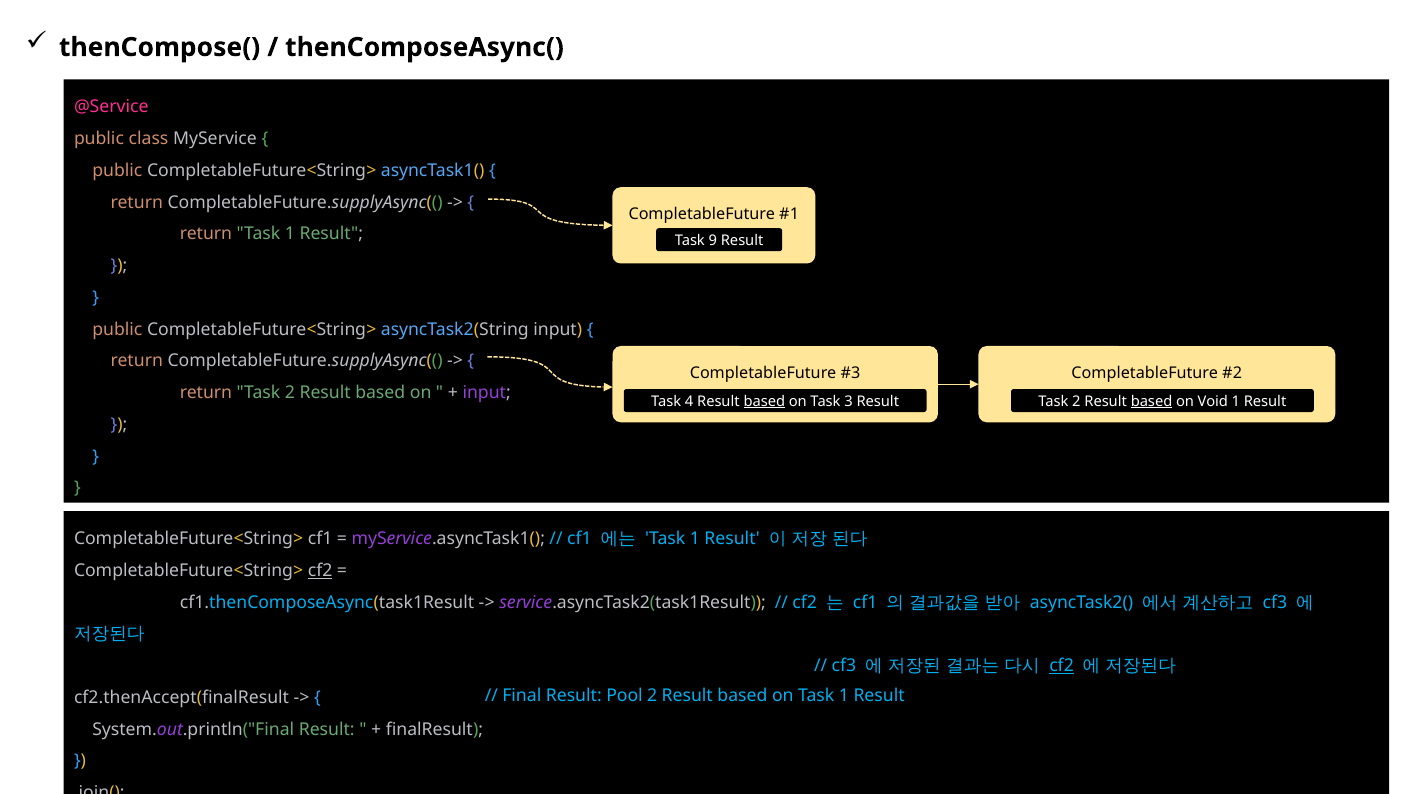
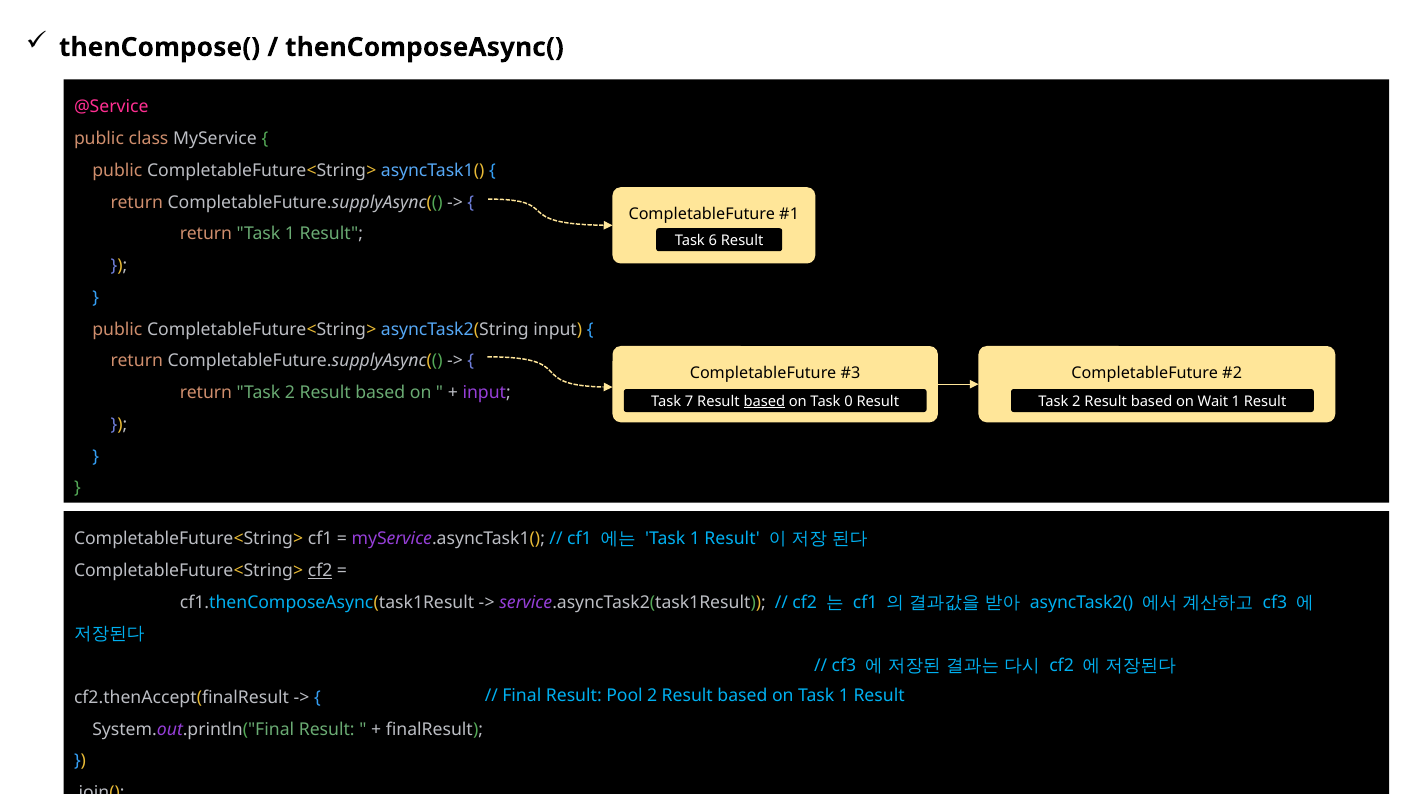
9: 9 -> 6 (713, 241)
4: 4 -> 7 (689, 402)
3: 3 -> 0 (849, 402)
based underline: present -> none (1152, 402)
Void: Void -> Wait (1213, 402)
cf2 underline: present -> none (1062, 666)
